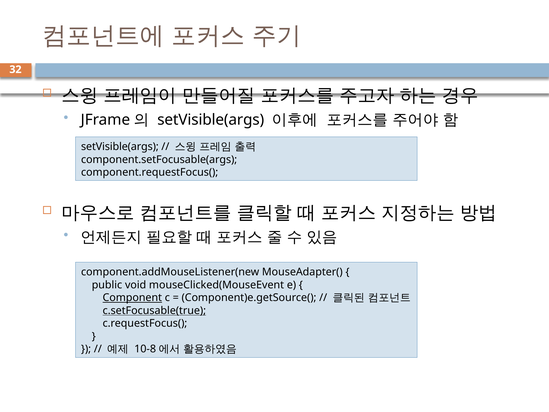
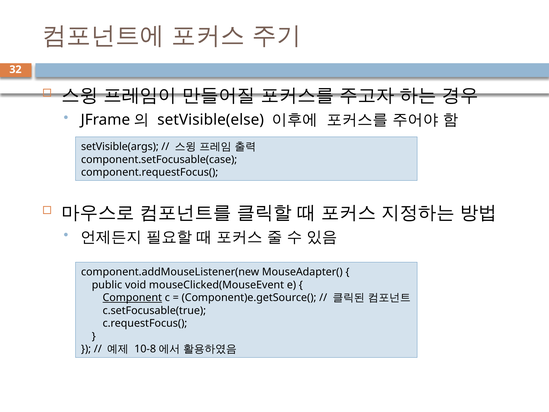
setVisible(args: setVisible(args -> setVisible(else (211, 120)
component.setFocusable(args: component.setFocusable(args -> component.setFocusable(case (159, 159)
c.setFocusable(true underline: present -> none (154, 310)
